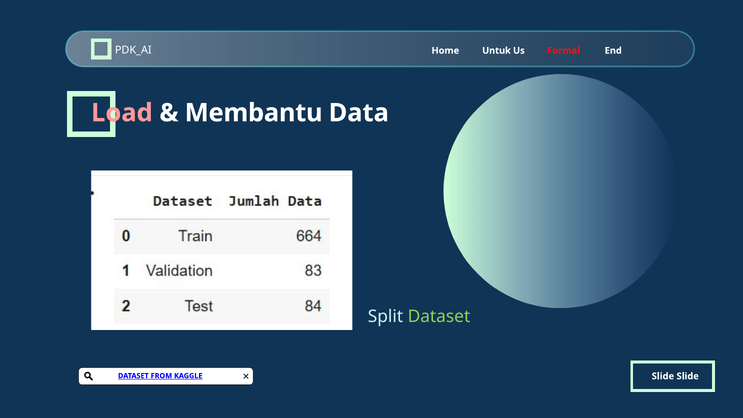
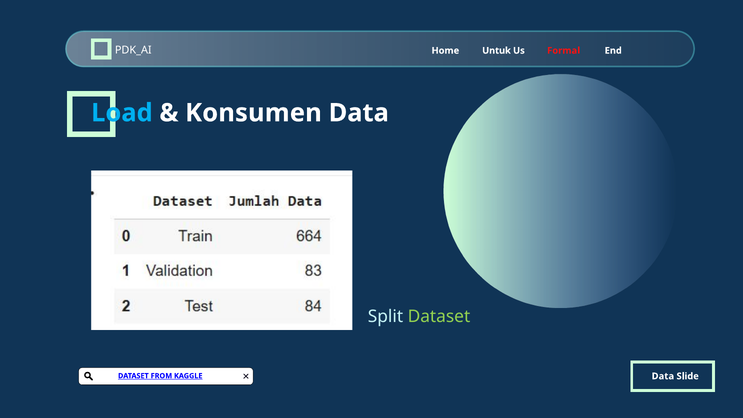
Load colour: pink -> light blue (122, 113)
Membantu: Membantu -> Konsumen (253, 113)
Slide: Slide -> Data (663, 376)
